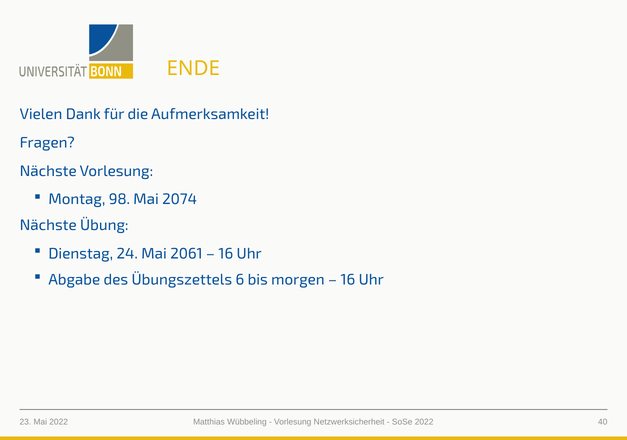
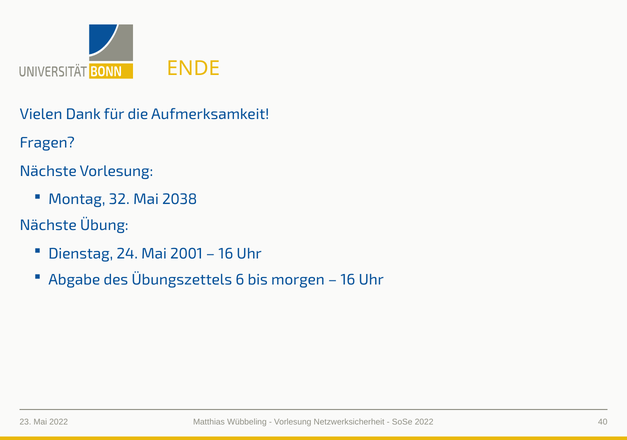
98: 98 -> 32 (119, 199)
2074: 2074 -> 2038 (180, 199)
2061: 2061 -> 2001 (186, 254)
